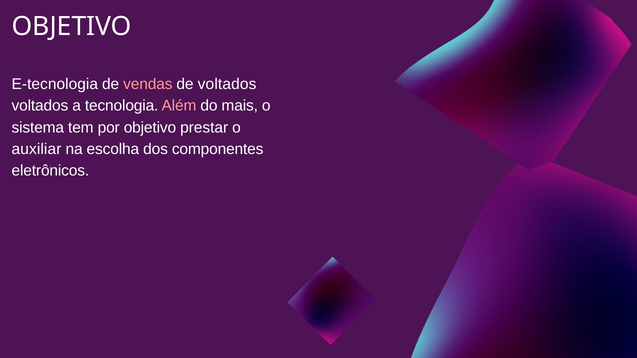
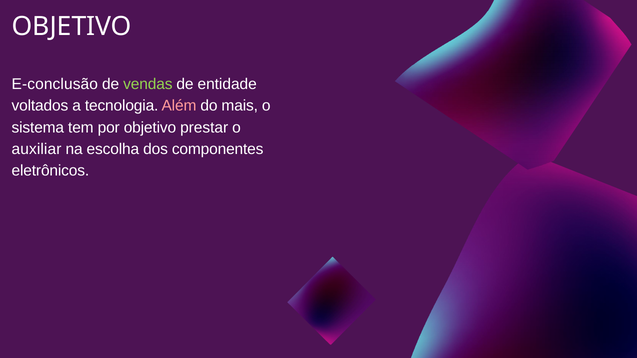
E-tecnologia: E-tecnologia -> E-conclusão (55, 84)
vendas colour: pink -> light green (148, 84)
de voltados: voltados -> entidade (227, 84)
